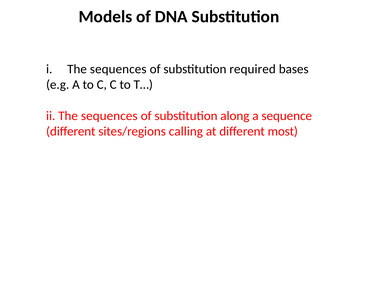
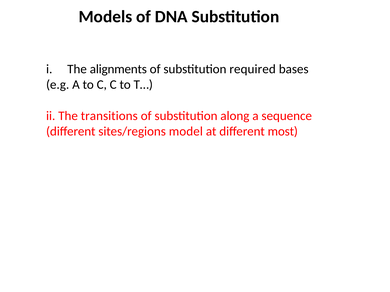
sequences: sequences -> alignments (118, 69)
ii The sequences: sequences -> transitions (109, 116)
calling: calling -> model (186, 132)
